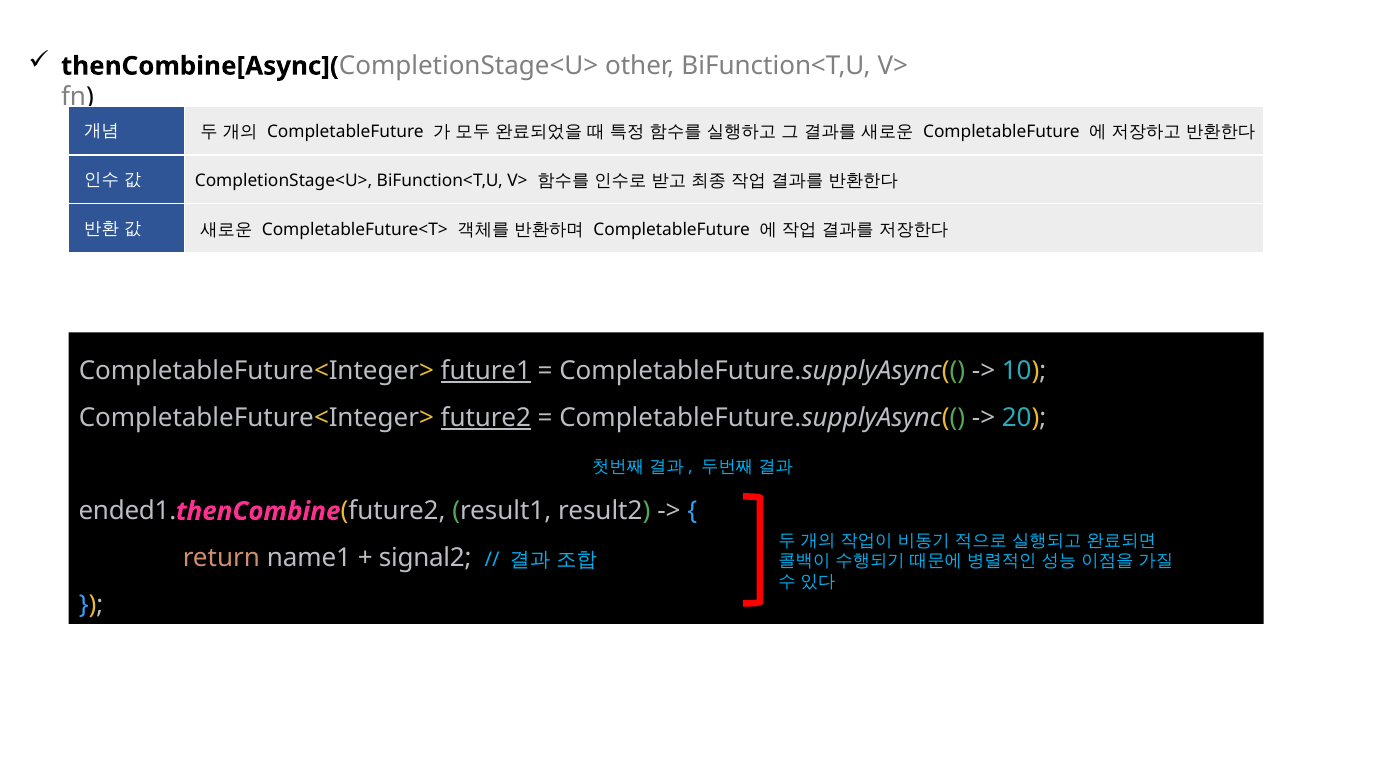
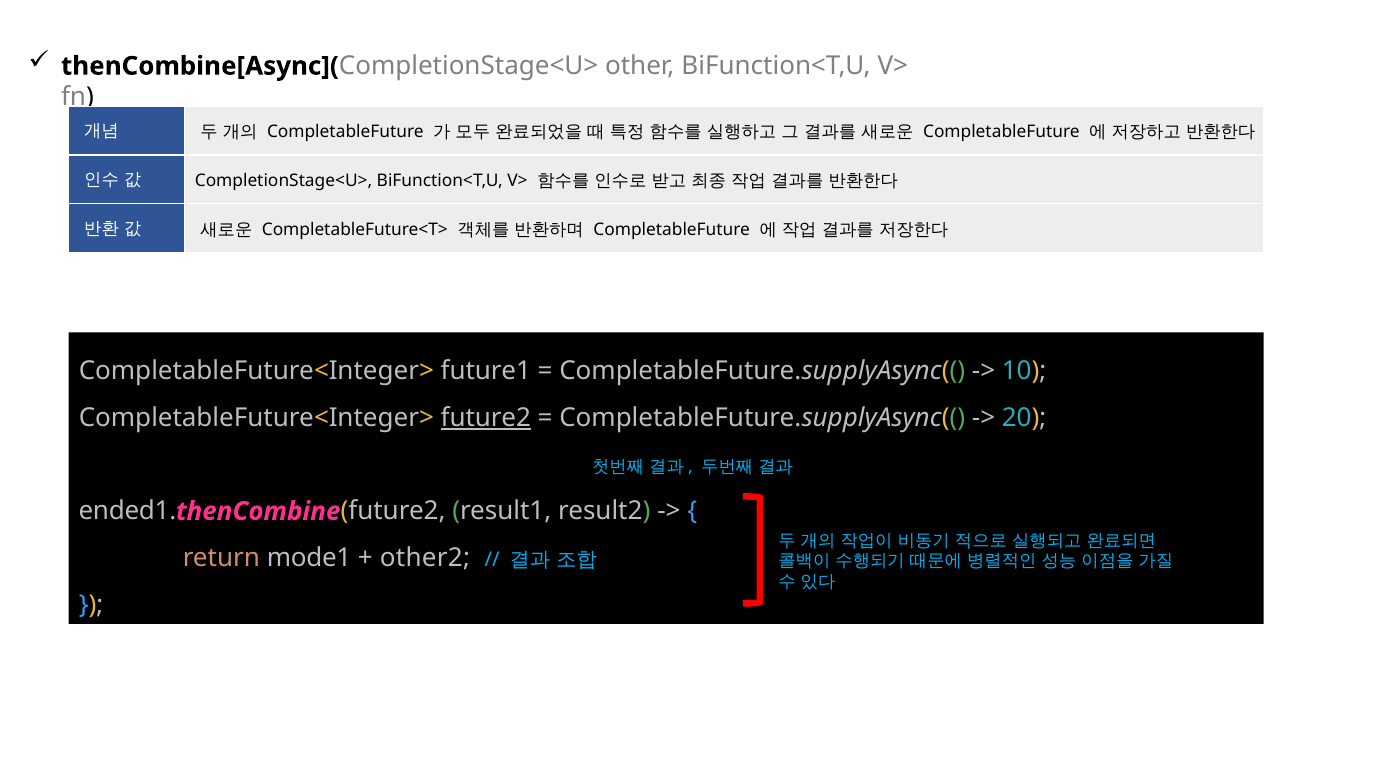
future1 underline: present -> none (486, 371)
name1: name1 -> mode1 (309, 558)
signal2: signal2 -> other2 (425, 558)
